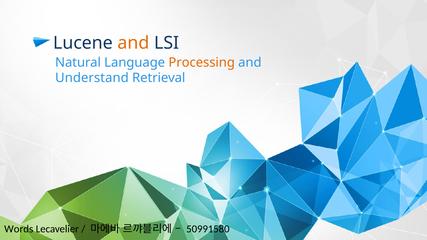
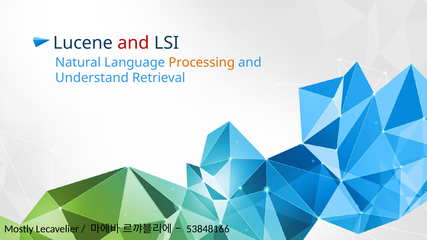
and colour: orange -> red (134, 43)
Words: Words -> Mostly (19, 229)
50991580: 50991580 -> 53848166 (208, 229)
